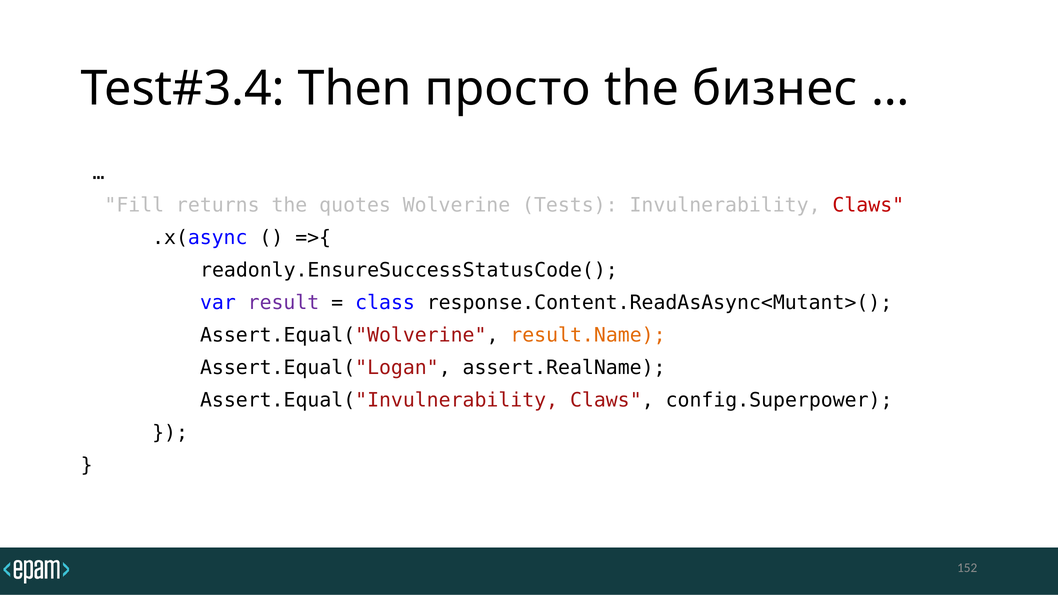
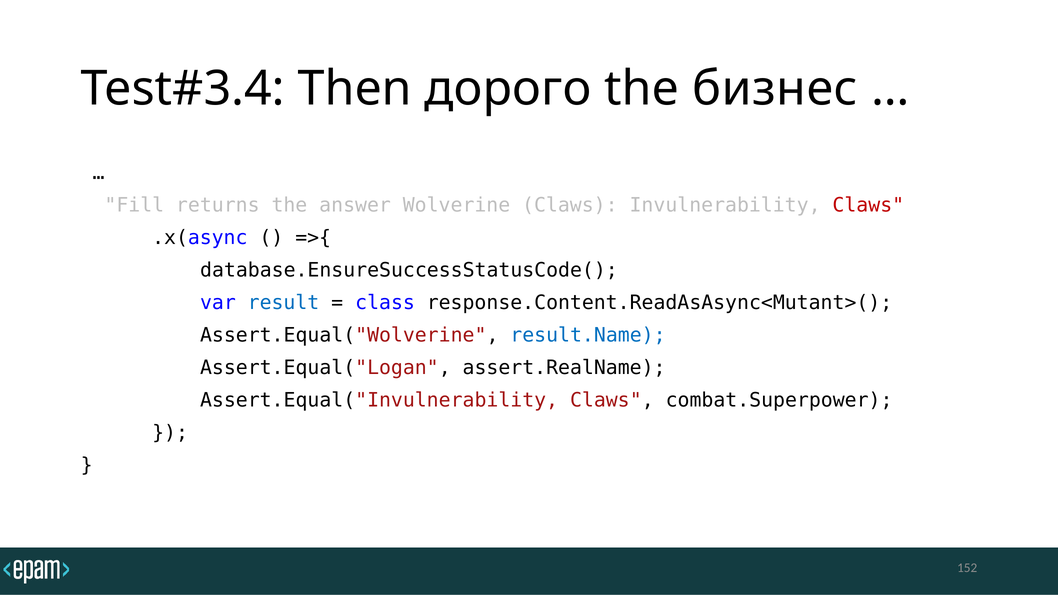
просто: просто -> дорого (508, 89)
quotes: quotes -> answer (355, 205)
Wolverine Tests: Tests -> Claws (570, 205)
readonly.EnsureSuccessStatusCode(: readonly.EnsureSuccessStatusCode( -> database.EnsureSuccessStatusCode( (409, 270)
result colour: purple -> blue (283, 303)
result.Name colour: orange -> blue (588, 335)
config.Superpower: config.Superpower -> combat.Superpower (779, 400)
